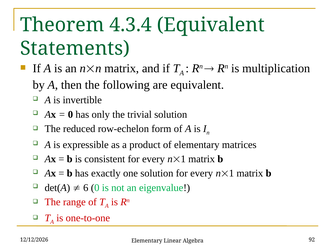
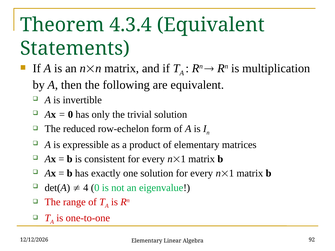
6: 6 -> 4 (86, 188)
